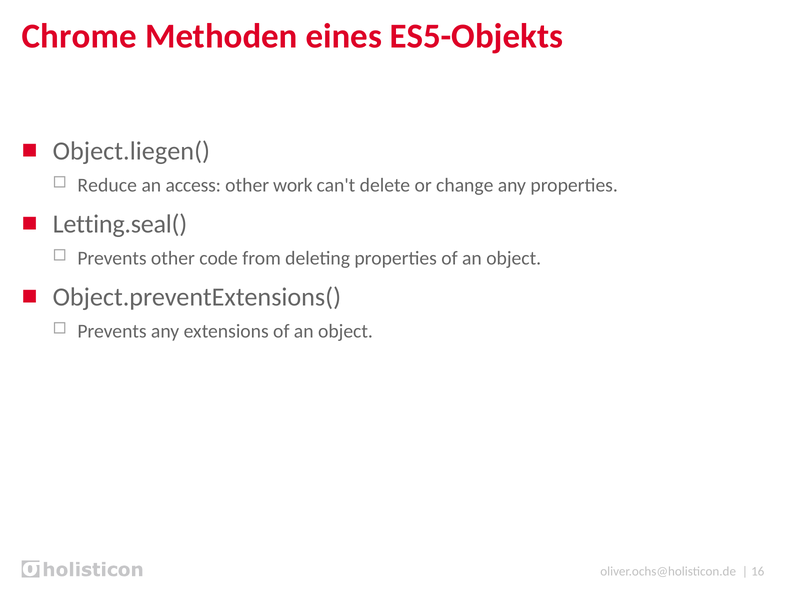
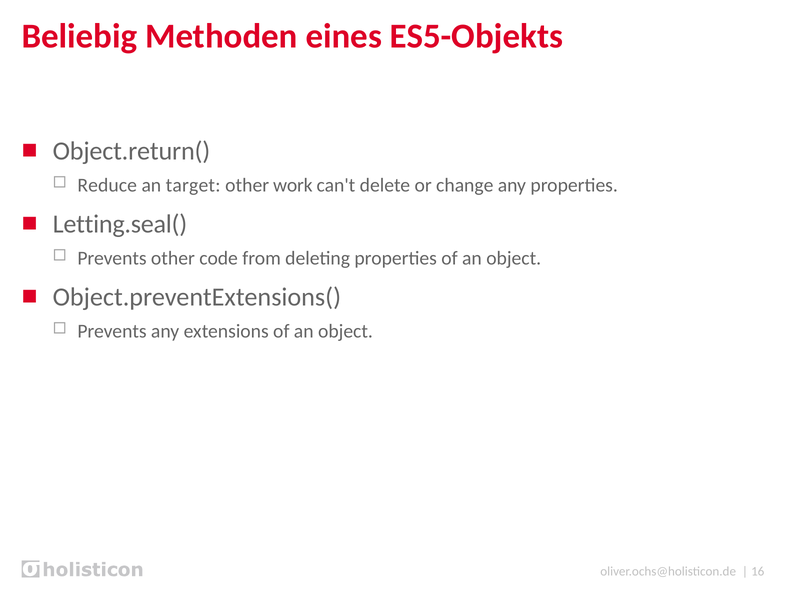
Chrome: Chrome -> Beliebig (79, 36)
Object.liegen(: Object.liegen( -> Object.return( (131, 151)
access: access -> target (193, 185)
